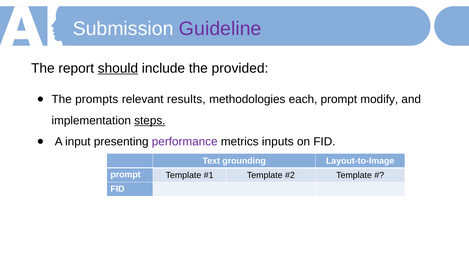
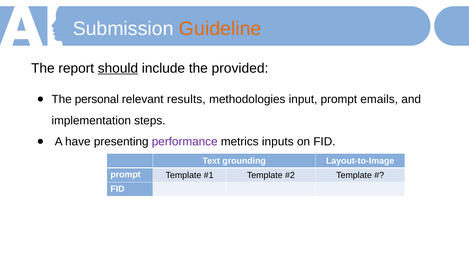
Guideline colour: purple -> orange (220, 29)
prompts: prompts -> personal (97, 99)
each: each -> input (303, 99)
modify: modify -> emails (379, 99)
steps underline: present -> none (150, 120)
input: input -> have (78, 142)
